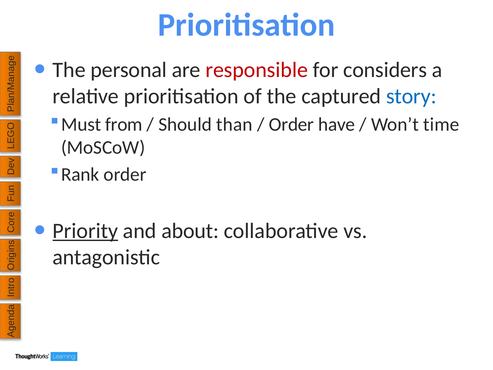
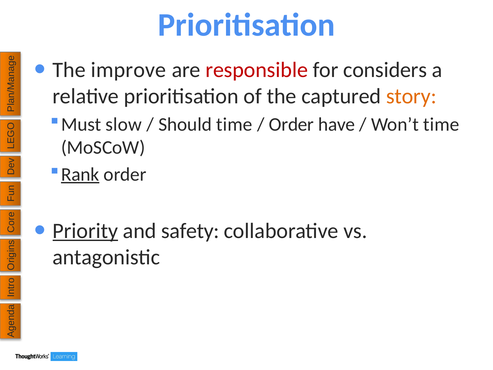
personal: personal -> improve (129, 70)
story colour: blue -> orange (411, 96)
from: from -> slow (124, 124)
Should than: than -> time (234, 124)
Rank underline: none -> present (80, 174)
about: about -> safety (190, 231)
